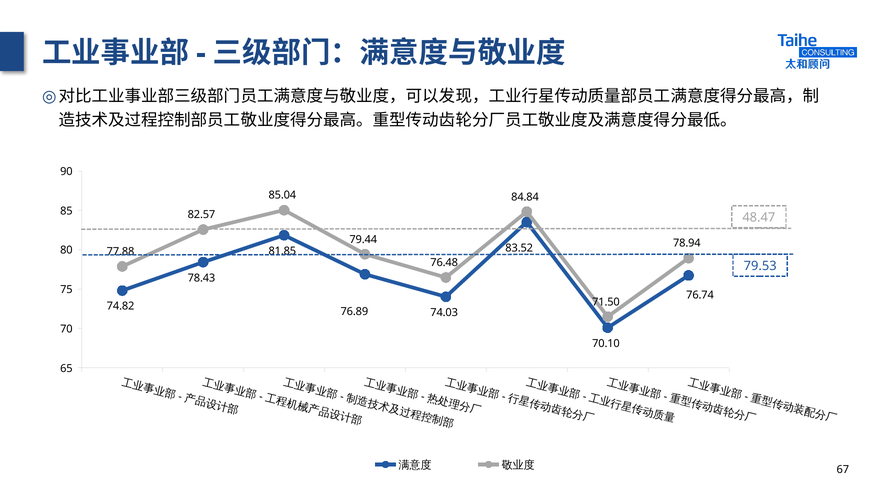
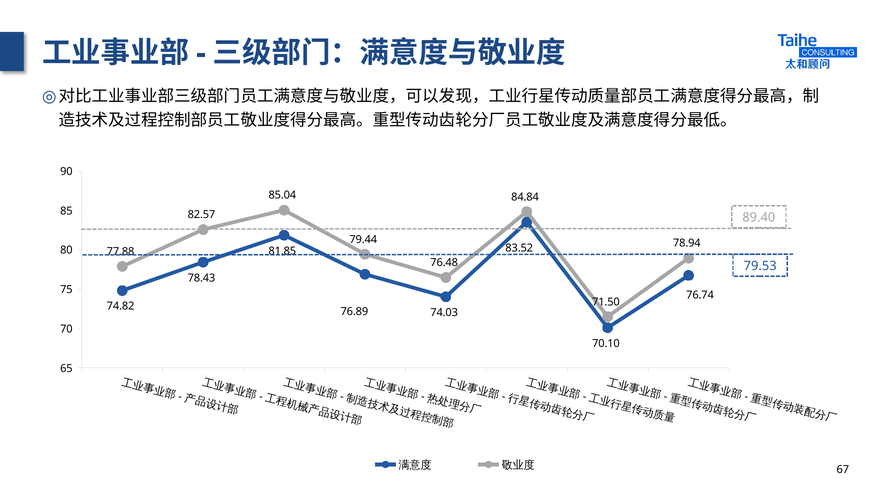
48.47: 48.47 -> 89.40 (759, 218)
